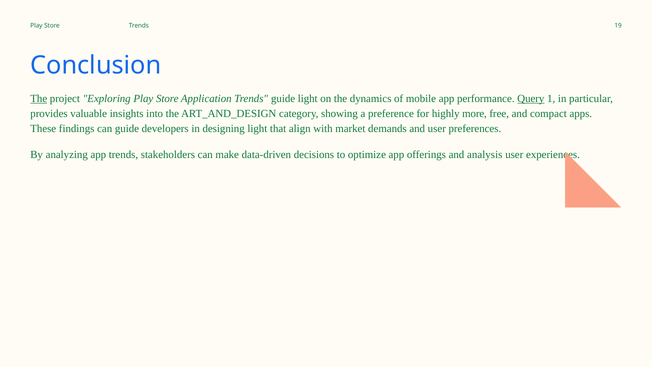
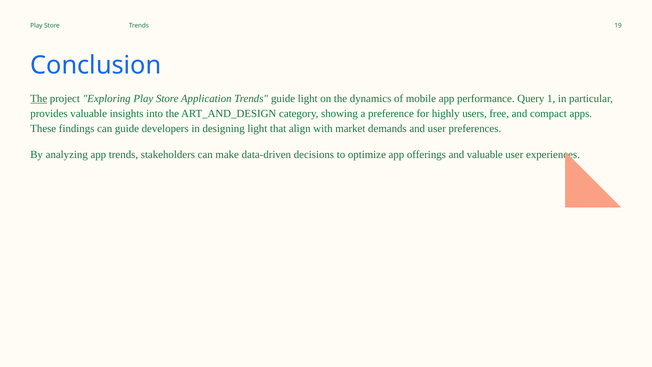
Query underline: present -> none (531, 99)
more: more -> users (475, 114)
and analysis: analysis -> valuable (485, 155)
